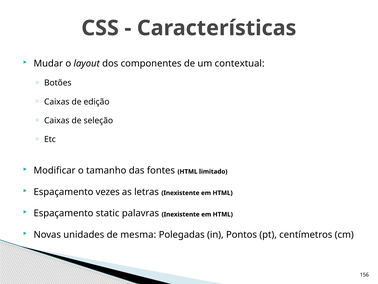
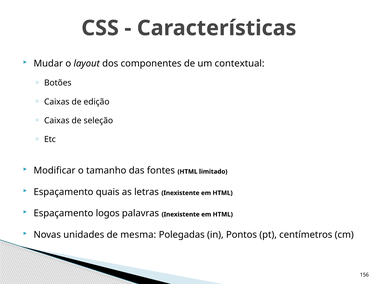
vezes: vezes -> quais (108, 192)
static: static -> logos (108, 213)
